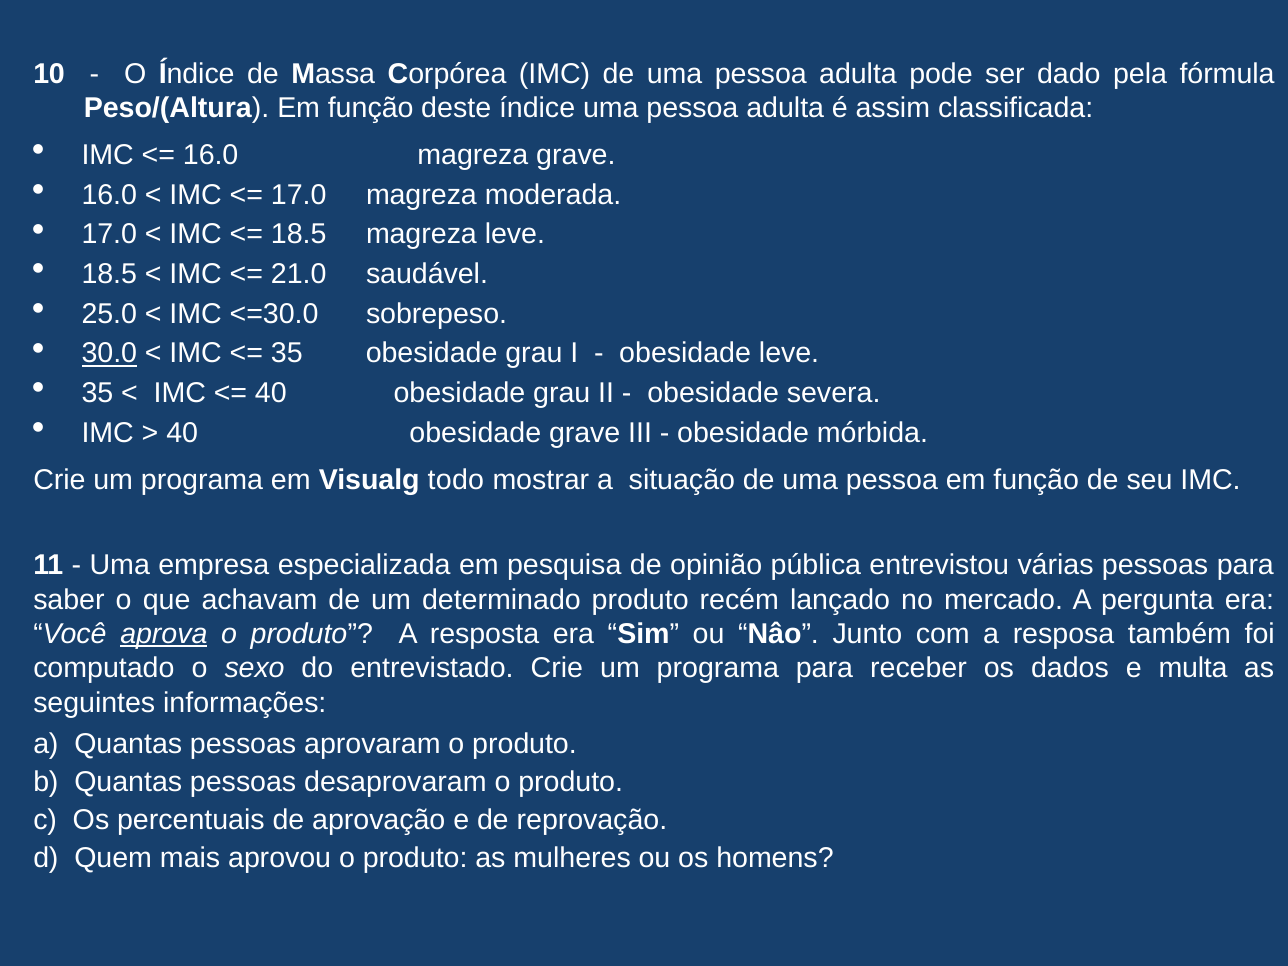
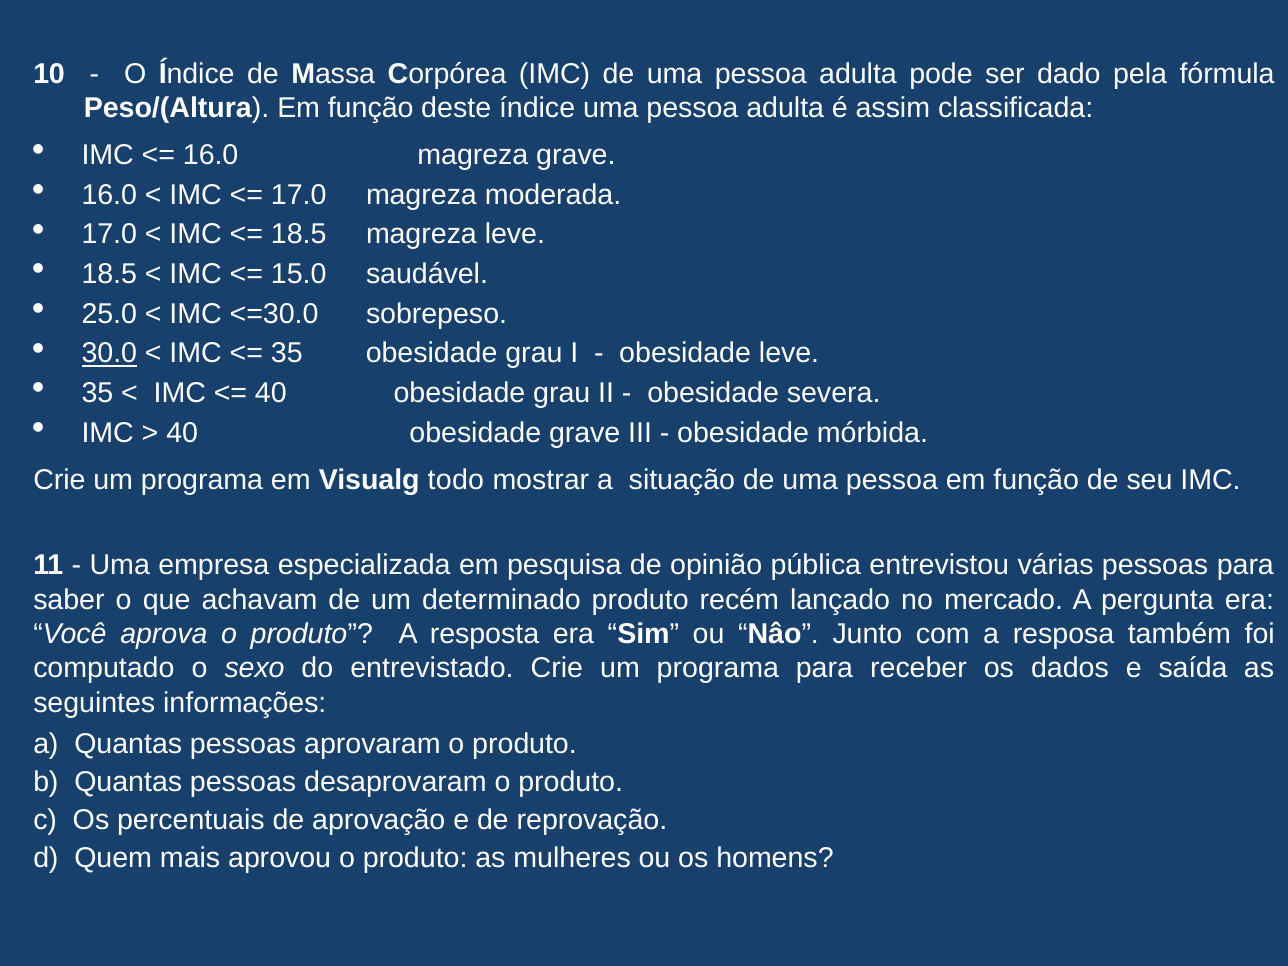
21.0: 21.0 -> 15.0 (299, 274)
aprova underline: present -> none (164, 634)
multa: multa -> saída (1193, 668)
